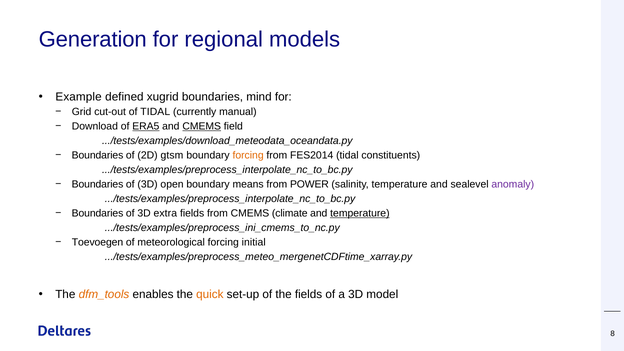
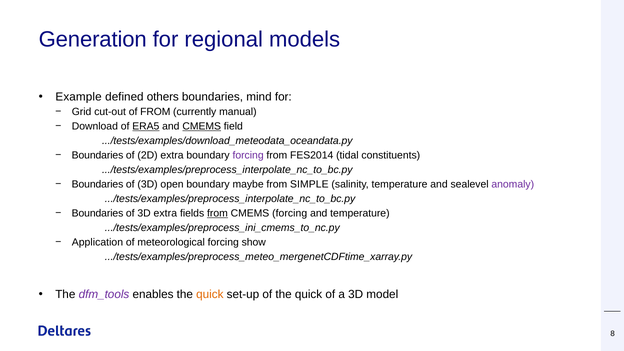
xugrid: xugrid -> others (163, 97)
of TIDAL: TIDAL -> FROM (155, 112)
2D gtsm: gtsm -> extra (172, 155)
forcing colour: orange -> purple (248, 155)
means: means -> maybe (248, 184)
POWER: POWER -> SIMPLE (309, 184)
from underline: none -> present (217, 213)
CMEMS climate: climate -> forcing (290, 213)
temperature underline: present -> none (360, 213)
Toevoegen: Toevoegen -> Application (97, 242)
initial: initial -> show (254, 242)
dfm_tools colour: orange -> purple (104, 294)
of the fields: fields -> quick (309, 294)
